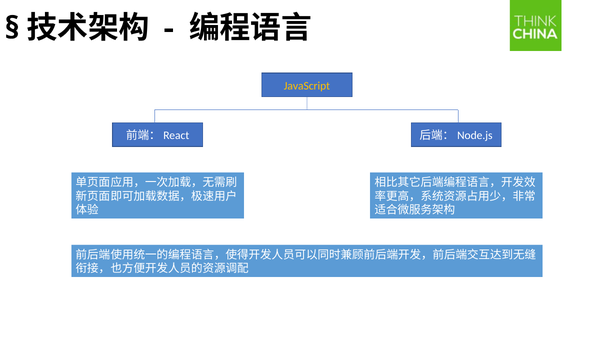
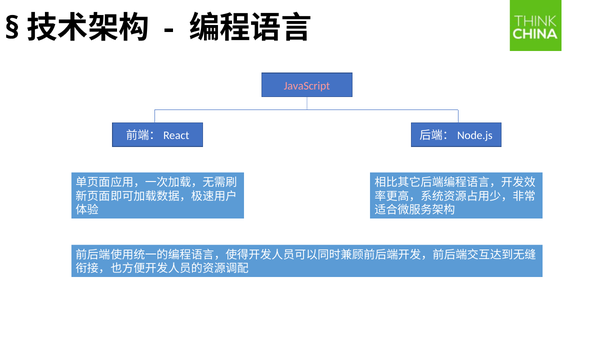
JavaScript colour: yellow -> pink (307, 86)
